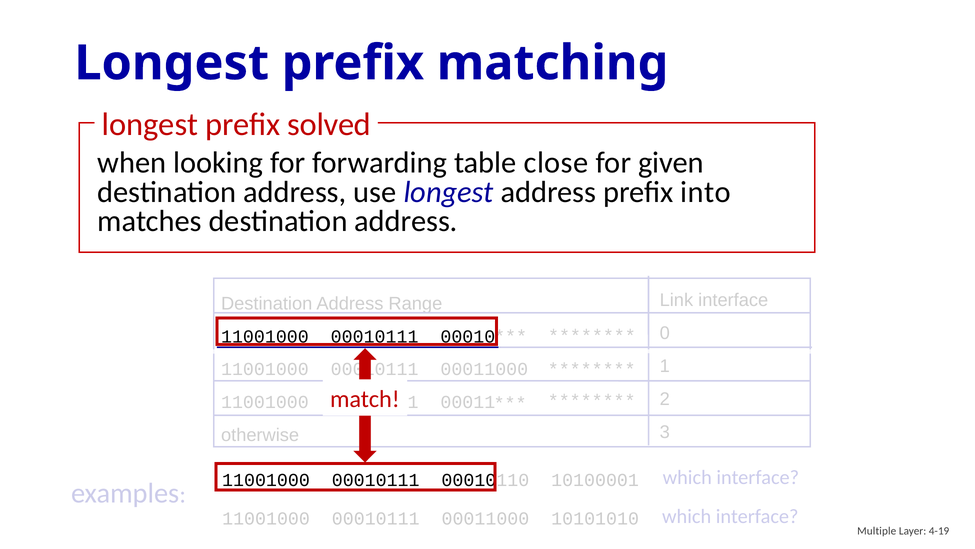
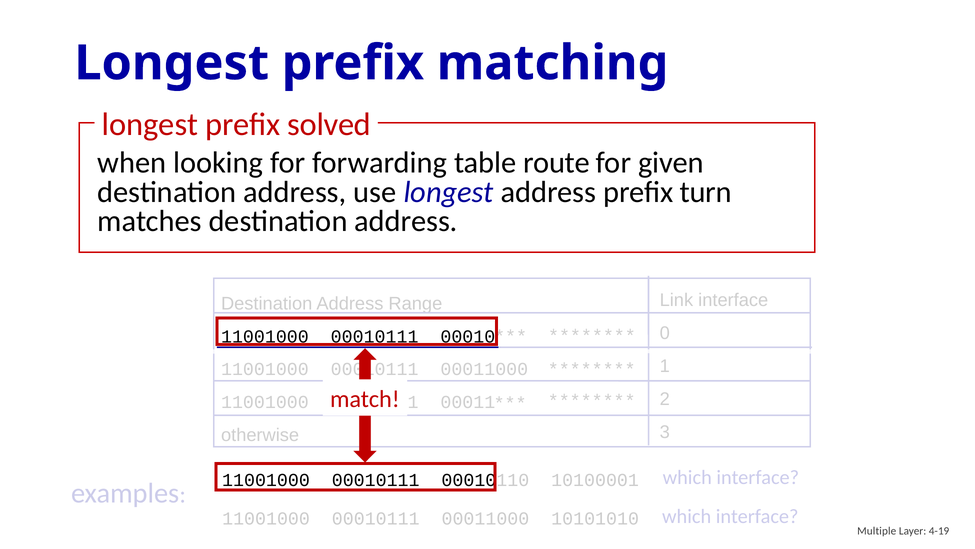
close: close -> route (556, 163)
into: into -> turn (706, 192)
